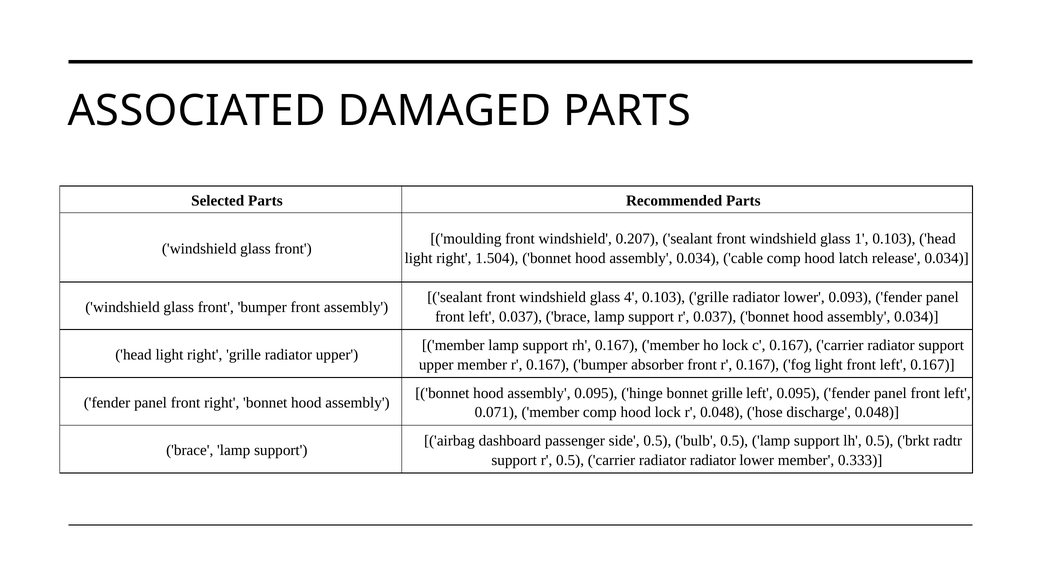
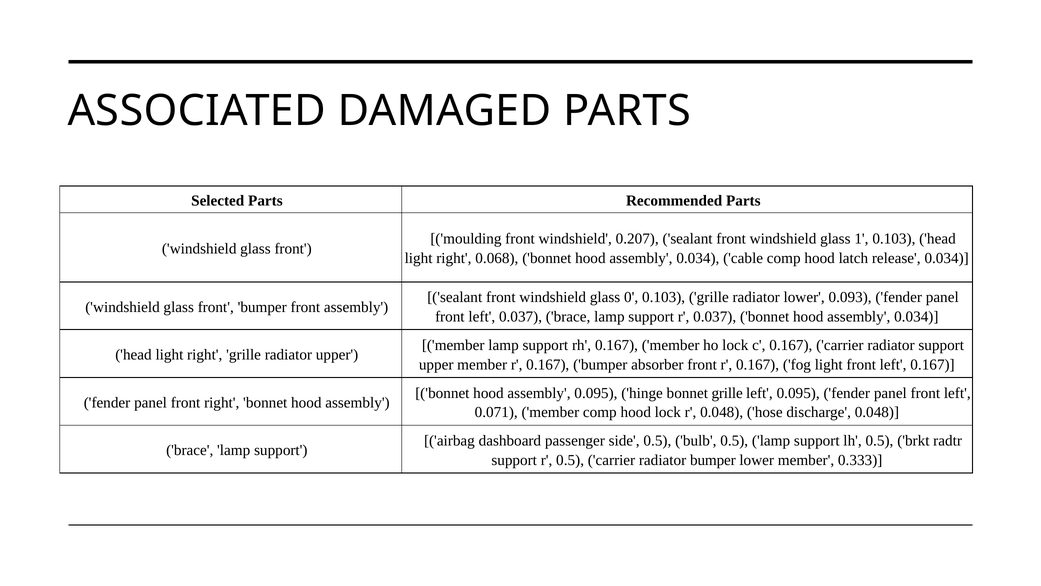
1.504: 1.504 -> 0.068 (497, 258)
4: 4 -> 0 (631, 297)
radiator radiator: radiator -> bumper (713, 460)
